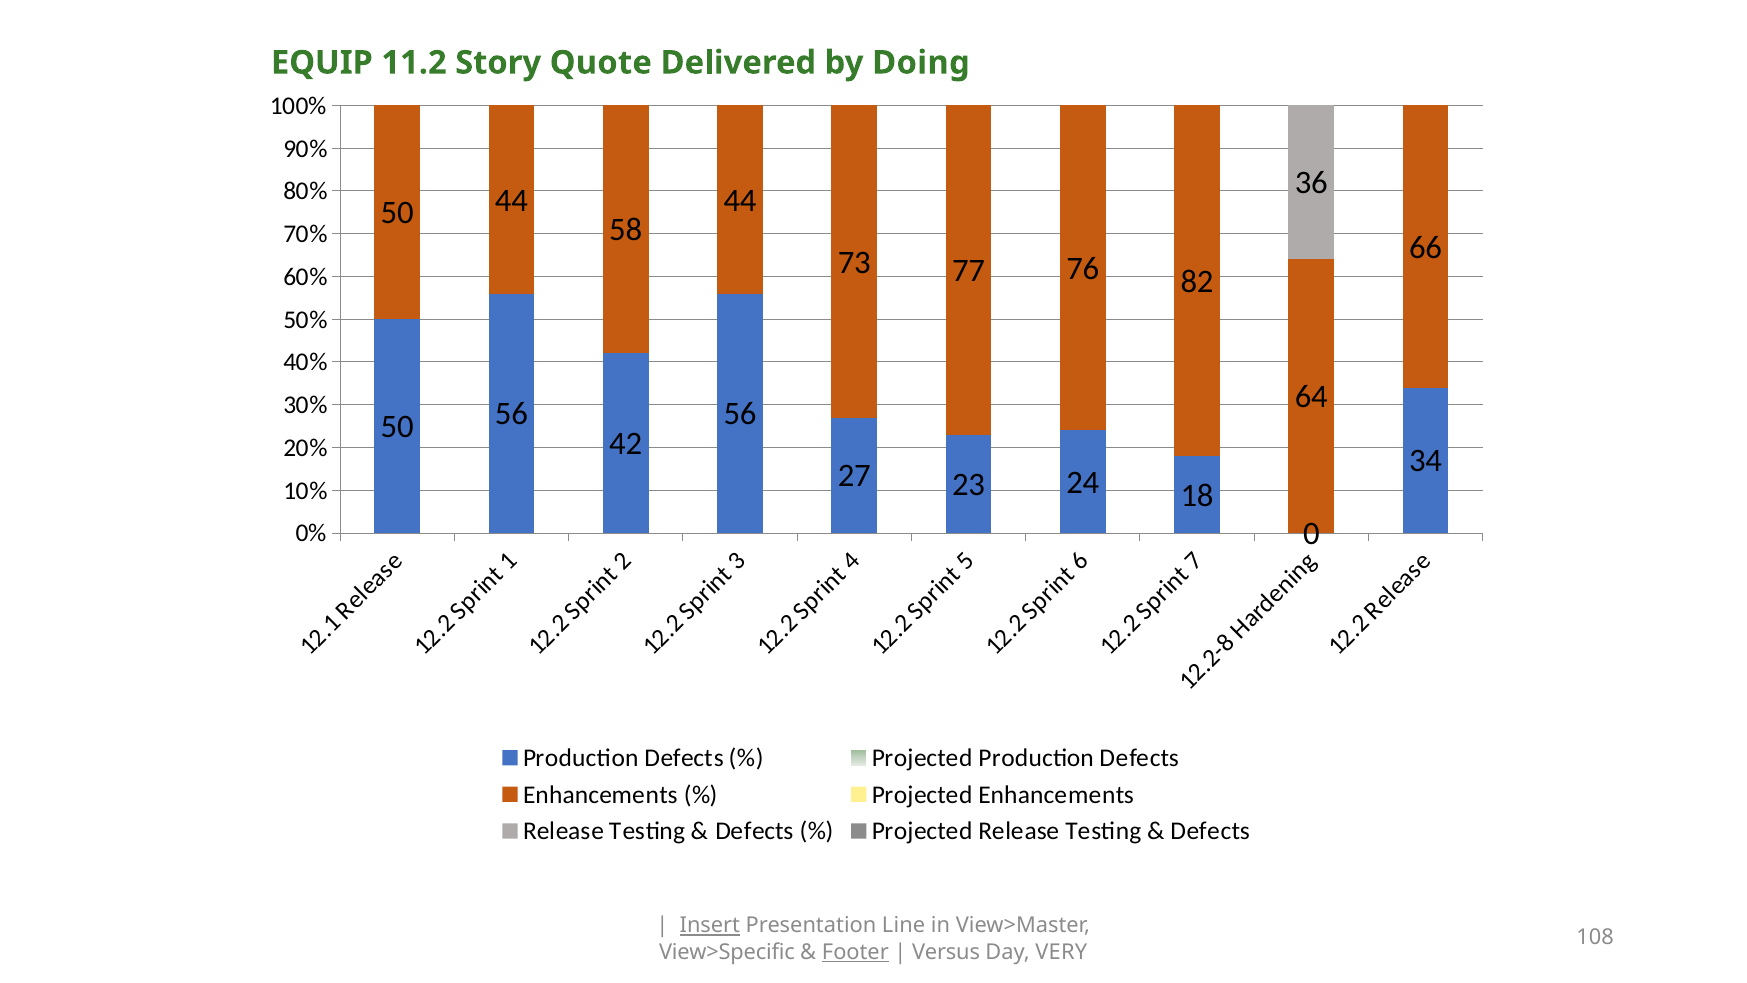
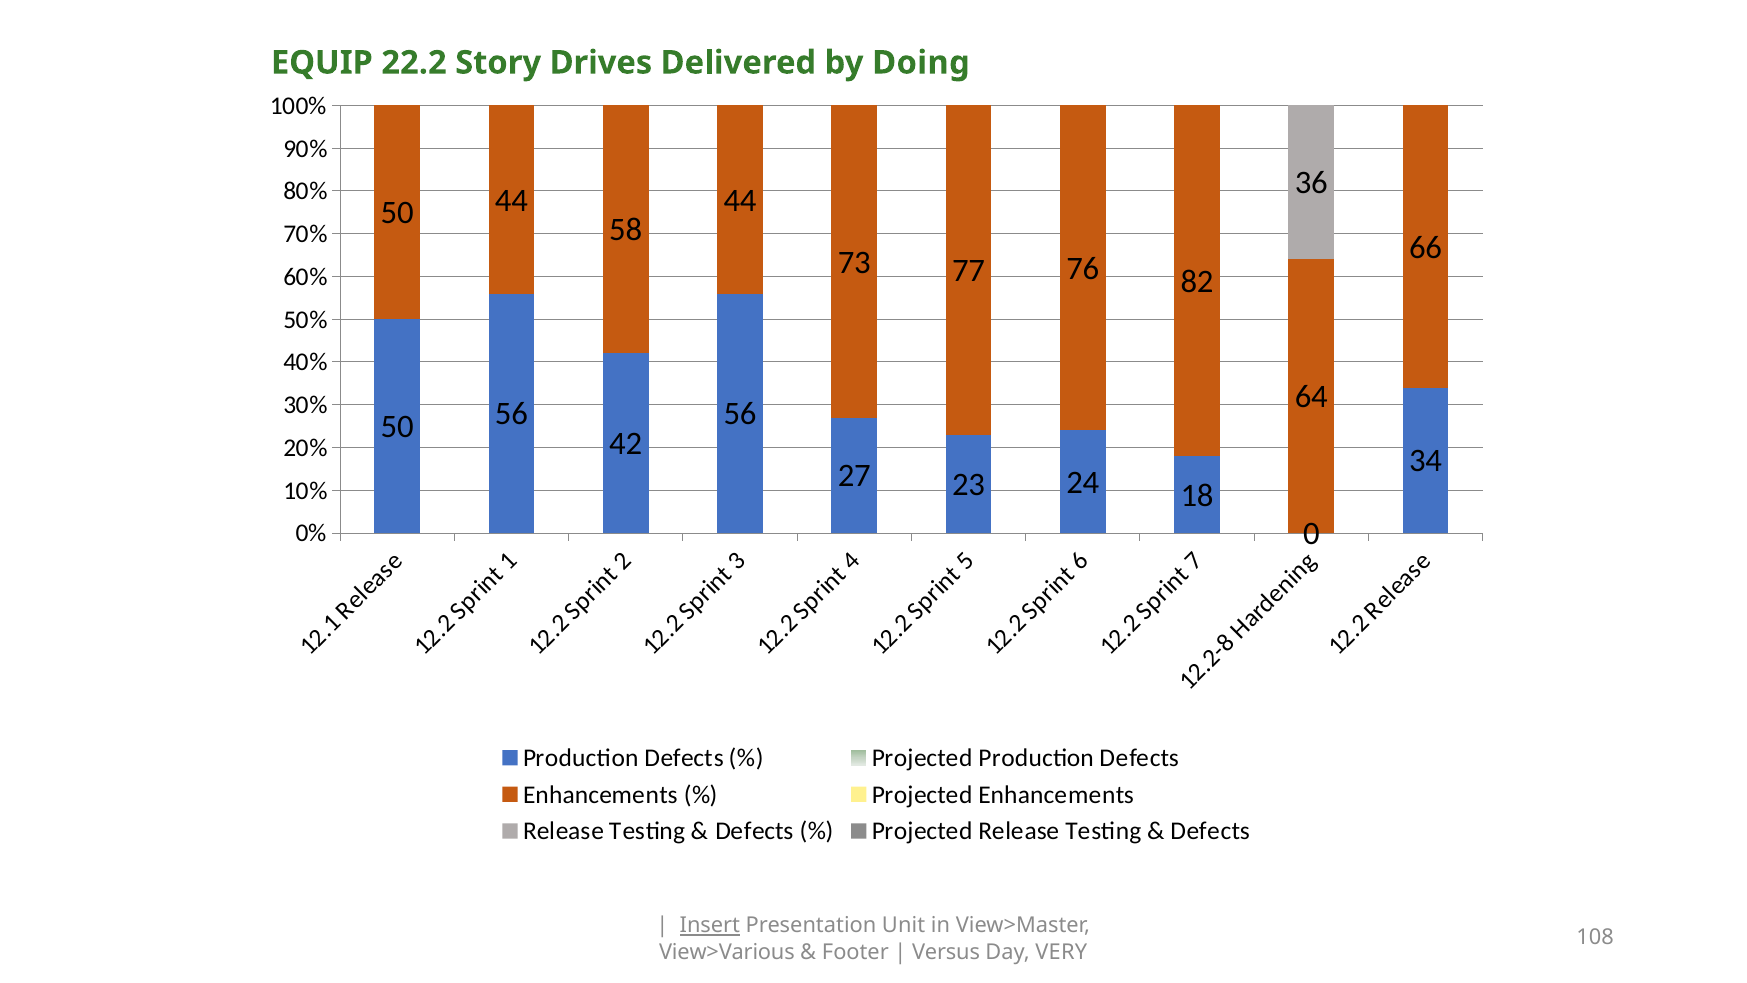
11.2: 11.2 -> 22.2 (414, 63)
Quote: Quote -> Drives (601, 63)
Line: Line -> Unit (904, 925)
View>Specific: View>Specific -> View>Various (727, 952)
Footer underline: present -> none (855, 952)
